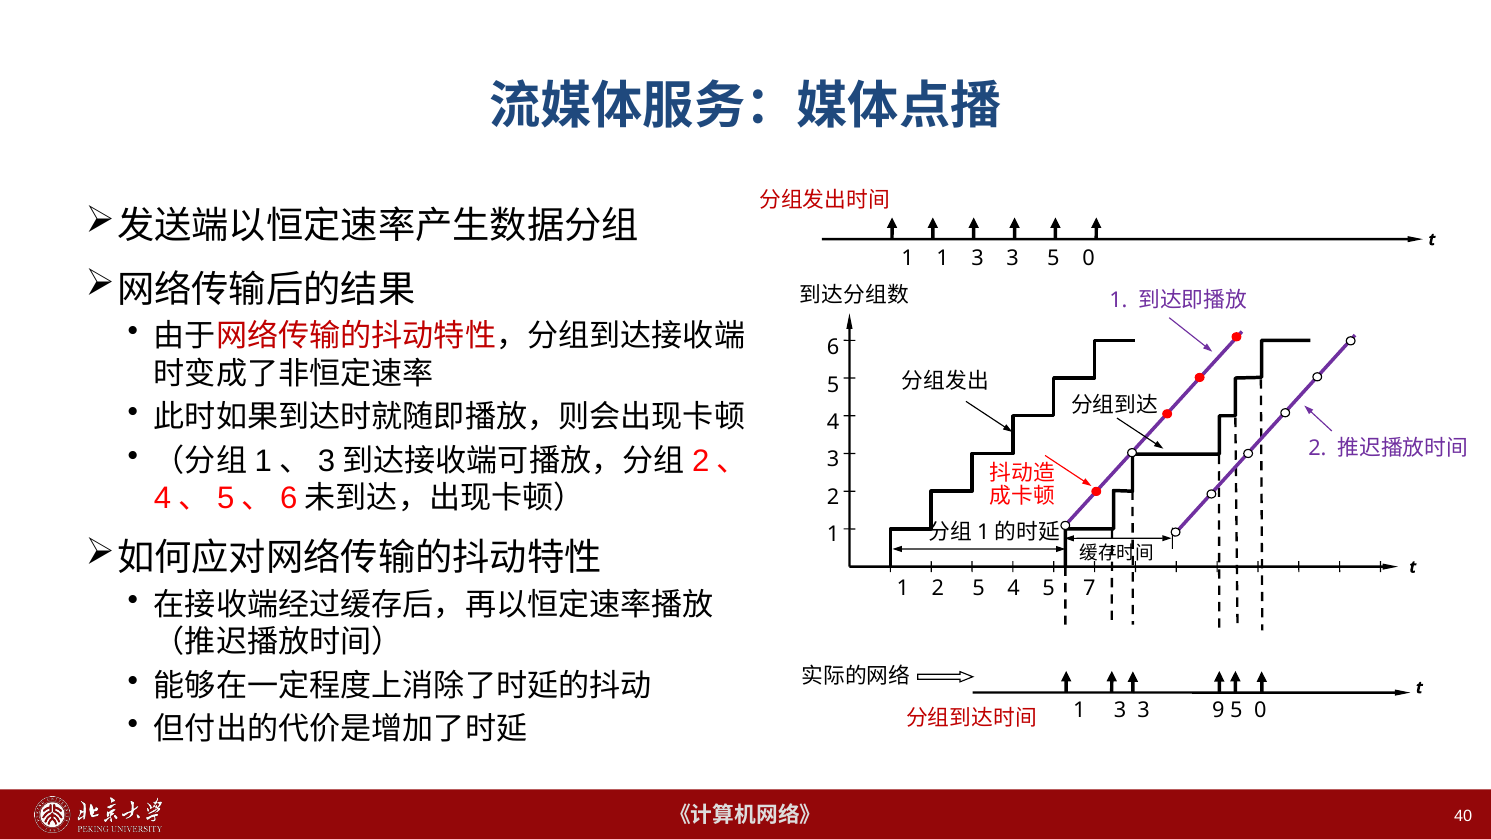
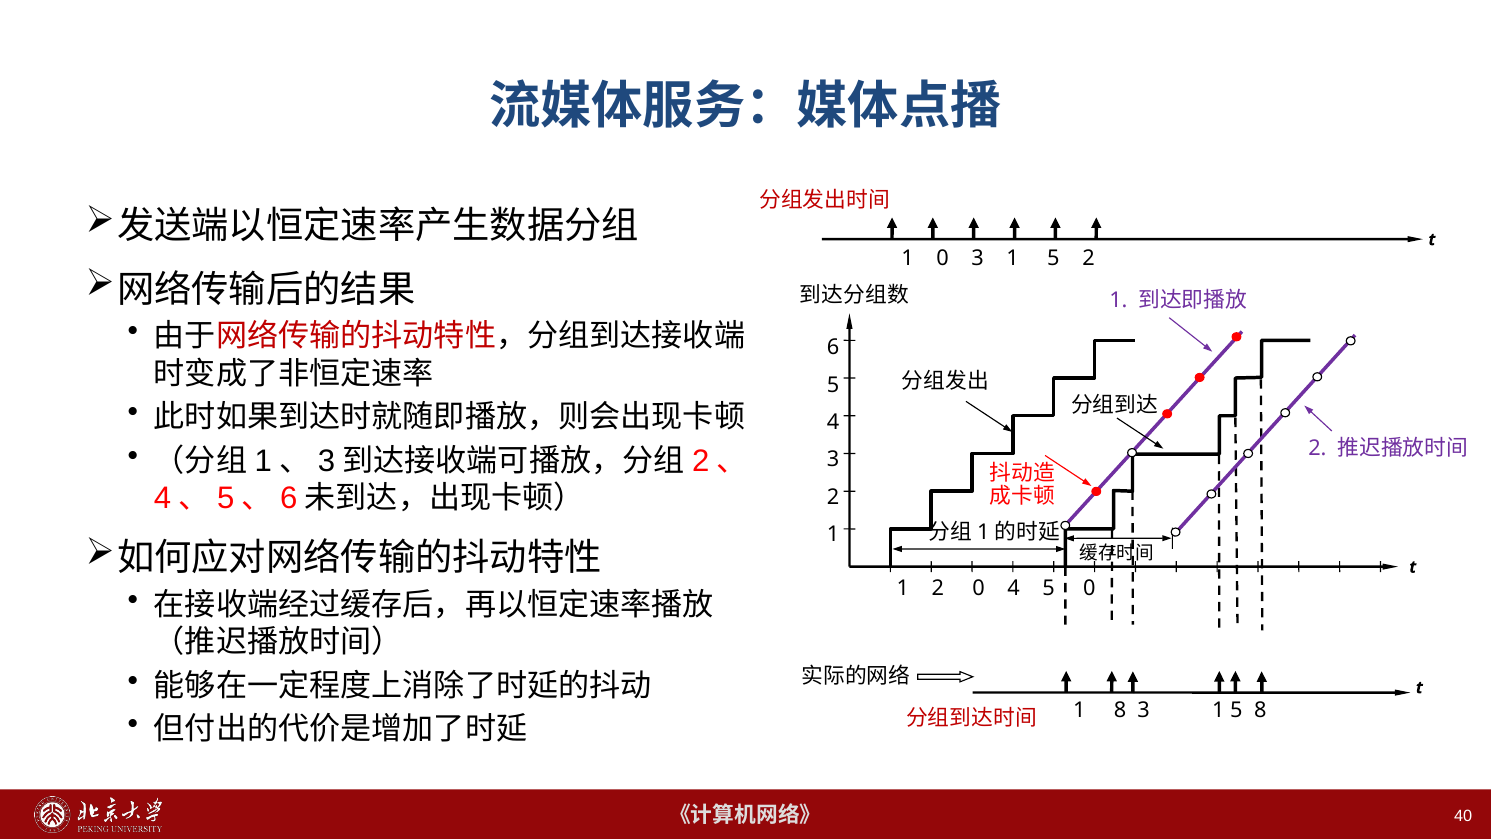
1: 1 -> 0 (942, 258)
3: 3 -> 1 (1013, 258)
0: 0 -> 2 (1089, 258)
2 5: 5 -> 0 (978, 588)
5 7: 7 -> 0 (1089, 588)
3: 3 -> 8 (1120, 710)
9: 9 -> 1 (1218, 710)
0: 0 -> 8 (1260, 710)
